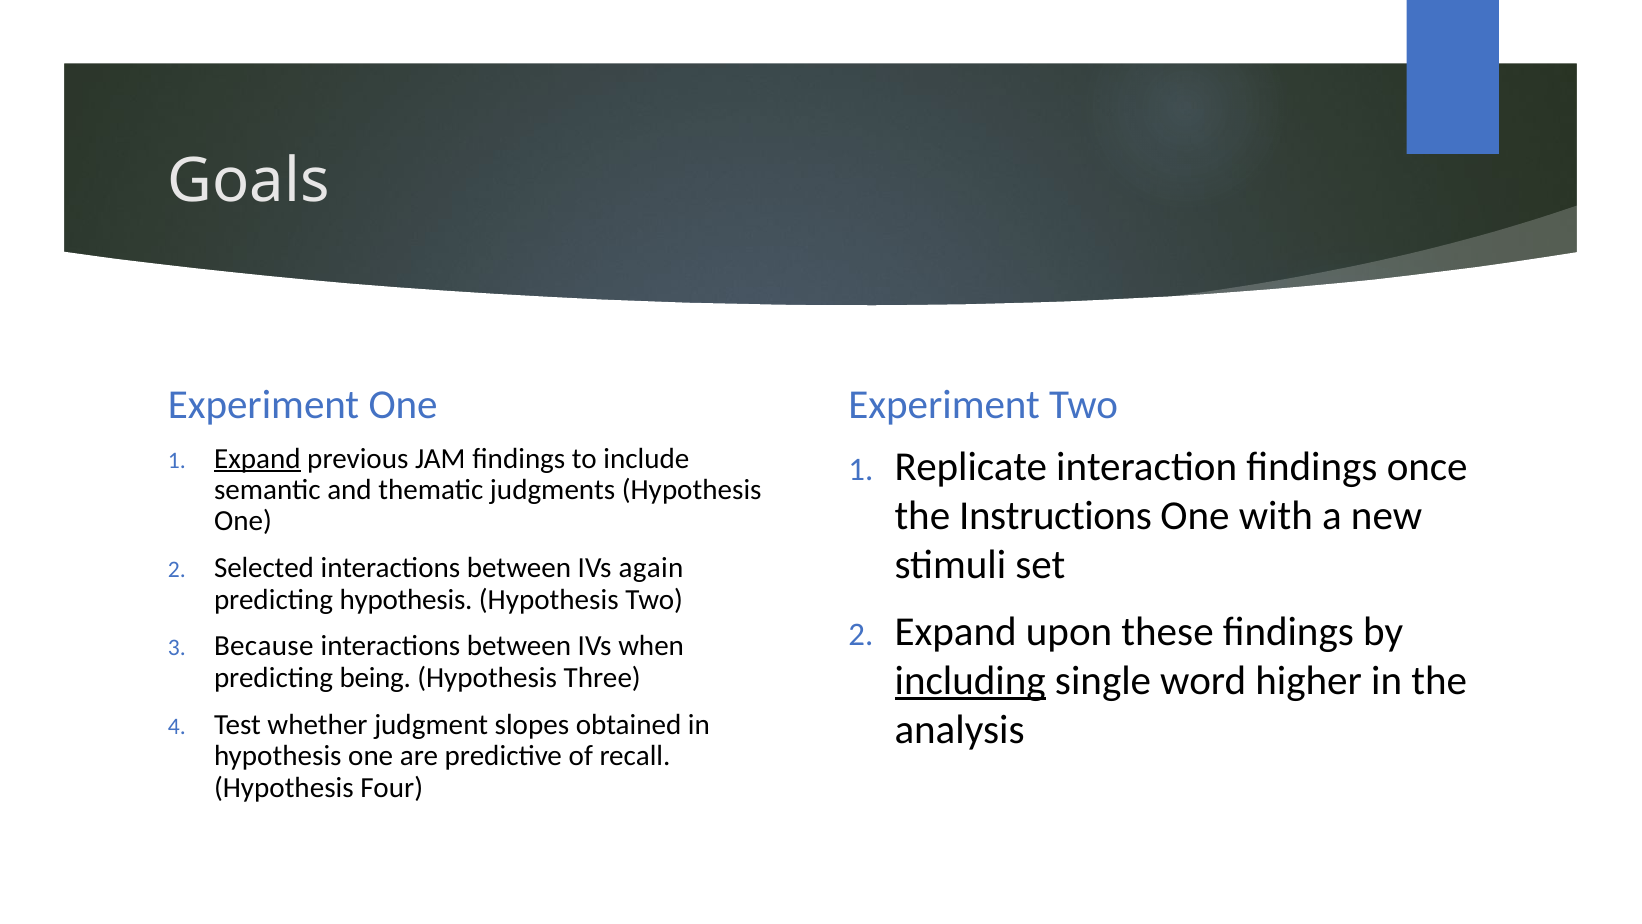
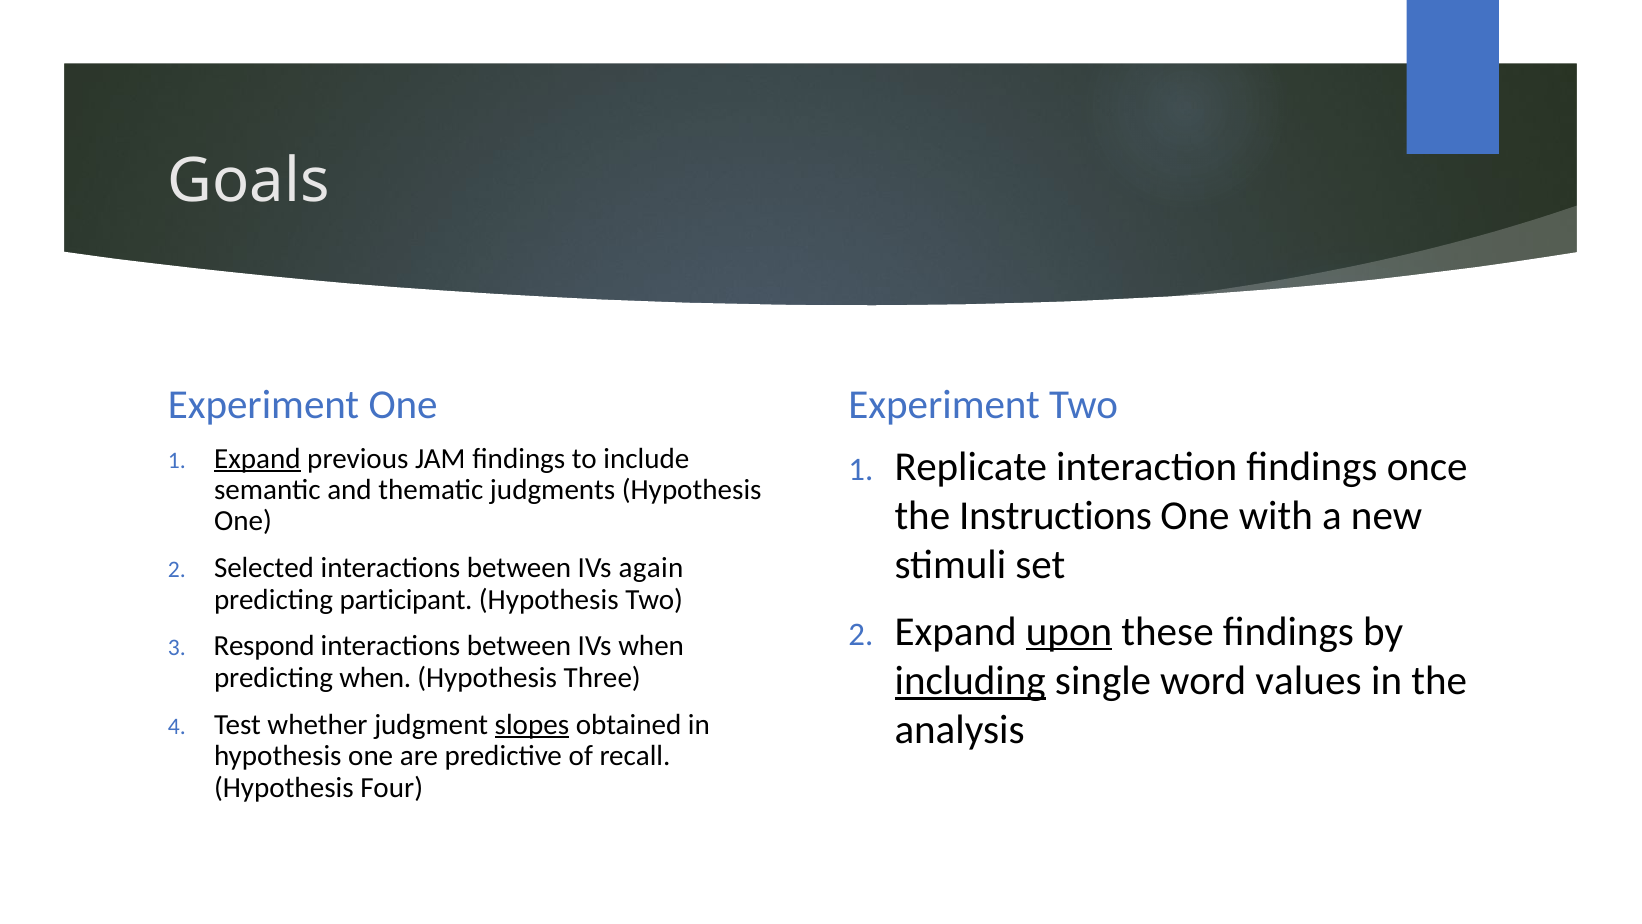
predicting hypothesis: hypothesis -> participant (406, 599)
upon underline: none -> present (1069, 631)
Because: Because -> Respond (264, 646)
higher: higher -> values (1309, 680)
predicting being: being -> when (375, 678)
slopes underline: none -> present (532, 724)
